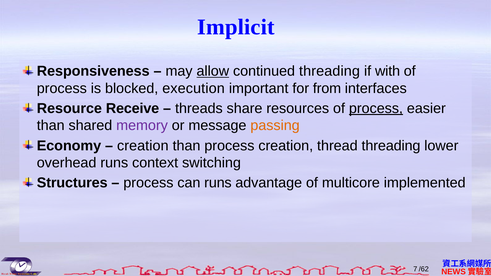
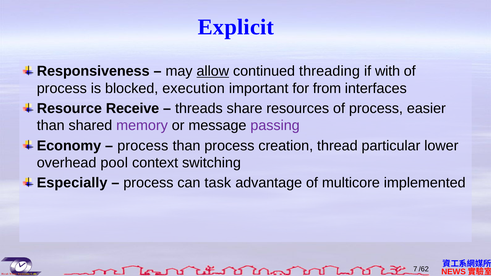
Implicit: Implicit -> Explicit (236, 27)
process underline: present -> none (376, 108)
passing colour: orange -> purple (275, 126)
creation: creation -> process (143, 146)
thread threading: threading -> particular (391, 146)
overhead runs: runs -> pool (114, 163)
Structures: Structures -> Especially (72, 183)
can runs: runs -> task (218, 183)
